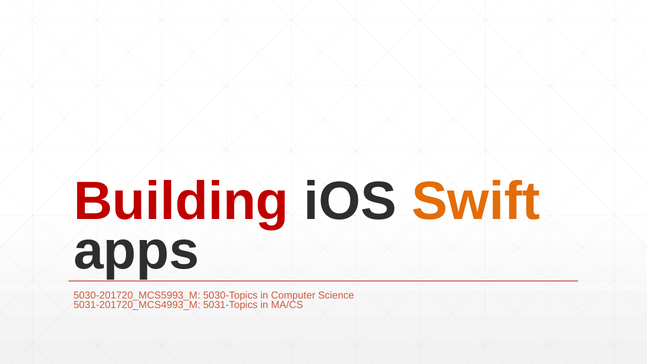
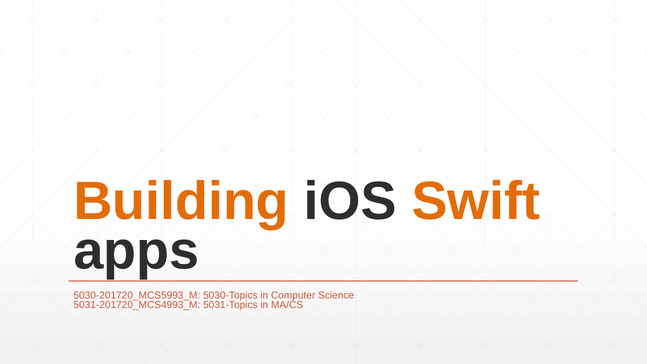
Building colour: red -> orange (181, 202)
